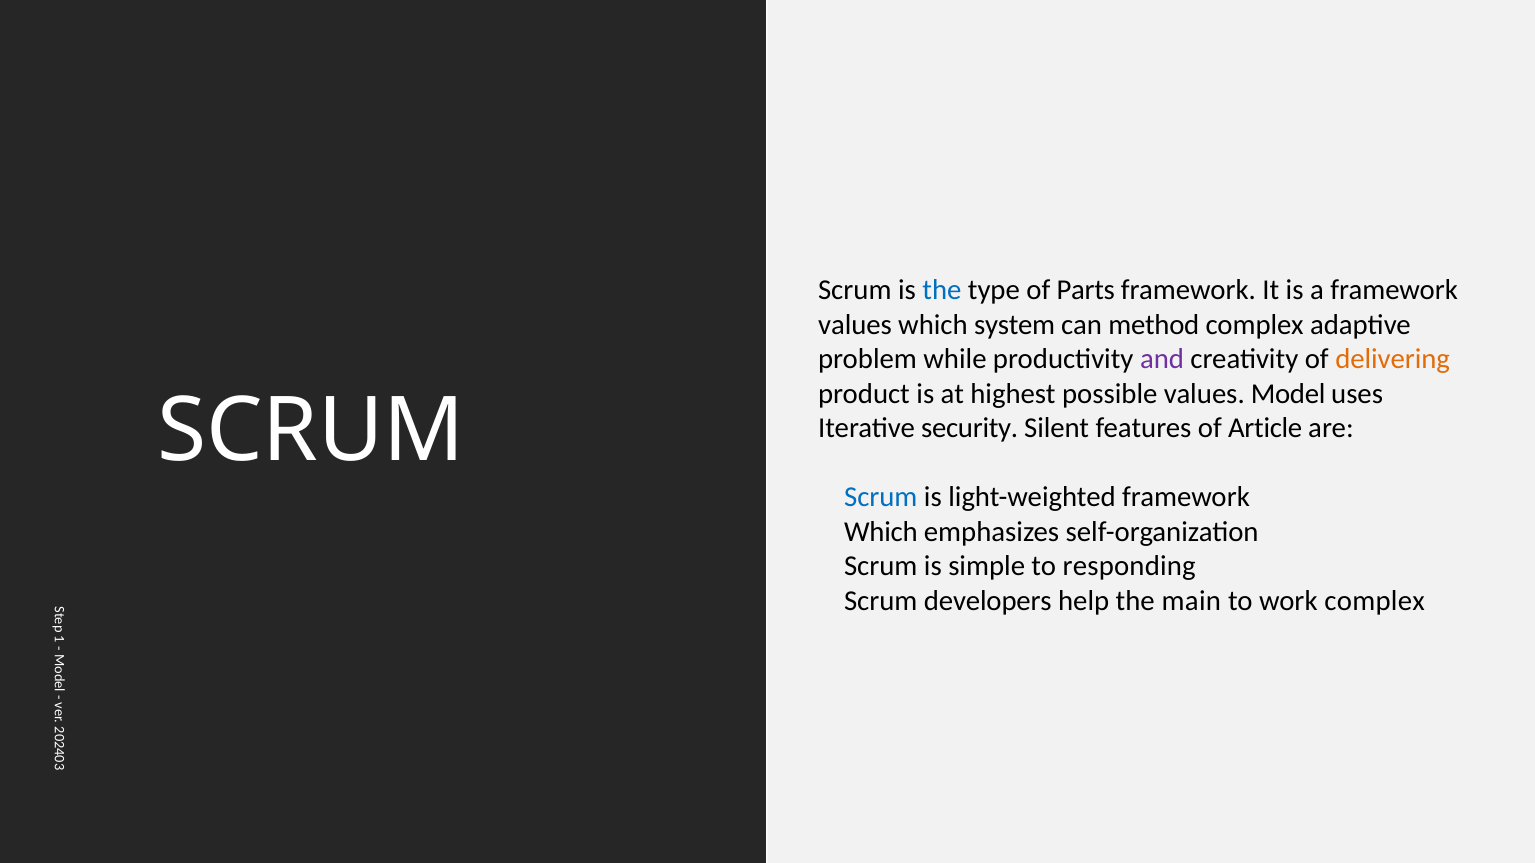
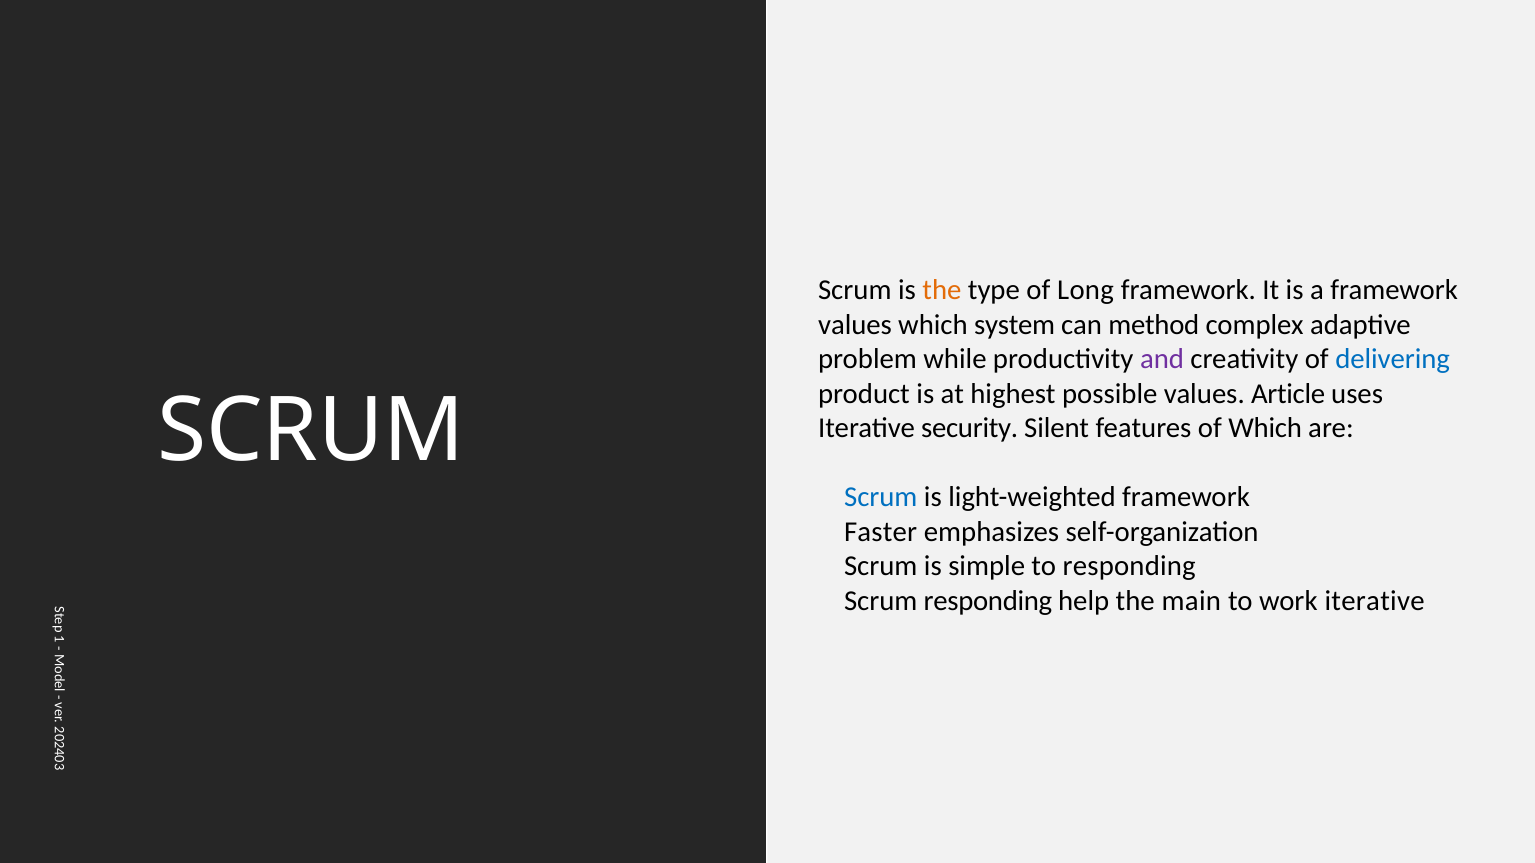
the colour: blue -> orange (942, 290)
Parts: Parts -> Long (1086, 290)
delivering colour: orange -> blue (1393, 359)
Model: Model -> Article (1288, 394)
of Article: Article -> Which (1265, 429)
Which: Which -> Faster (881, 532)
Scrum developers: developers -> responding (988, 601)
work complex: complex -> iterative (1375, 601)
